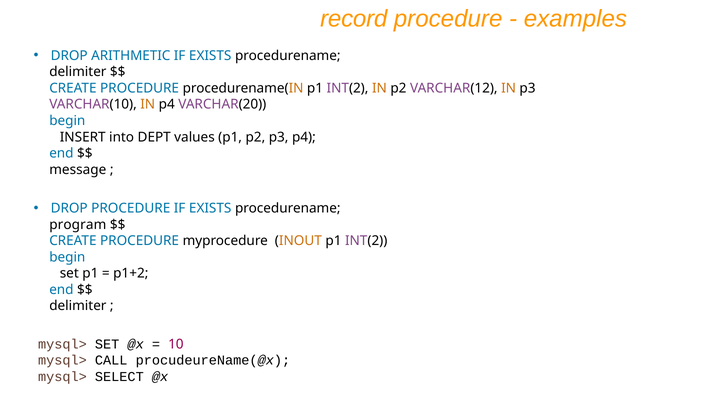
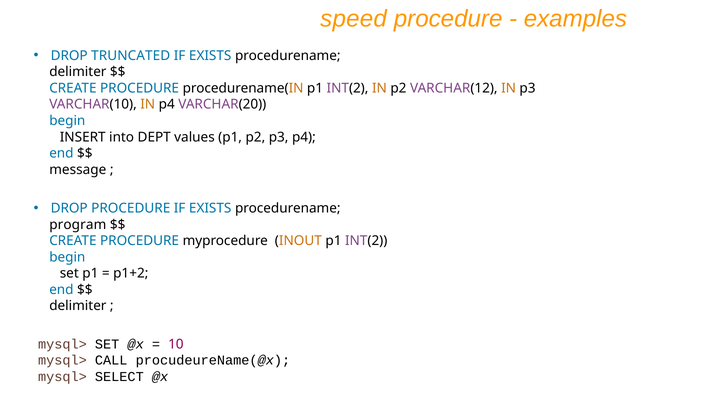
record: record -> speed (354, 19)
ARITHMETIC: ARITHMETIC -> TRUNCATED (131, 56)
